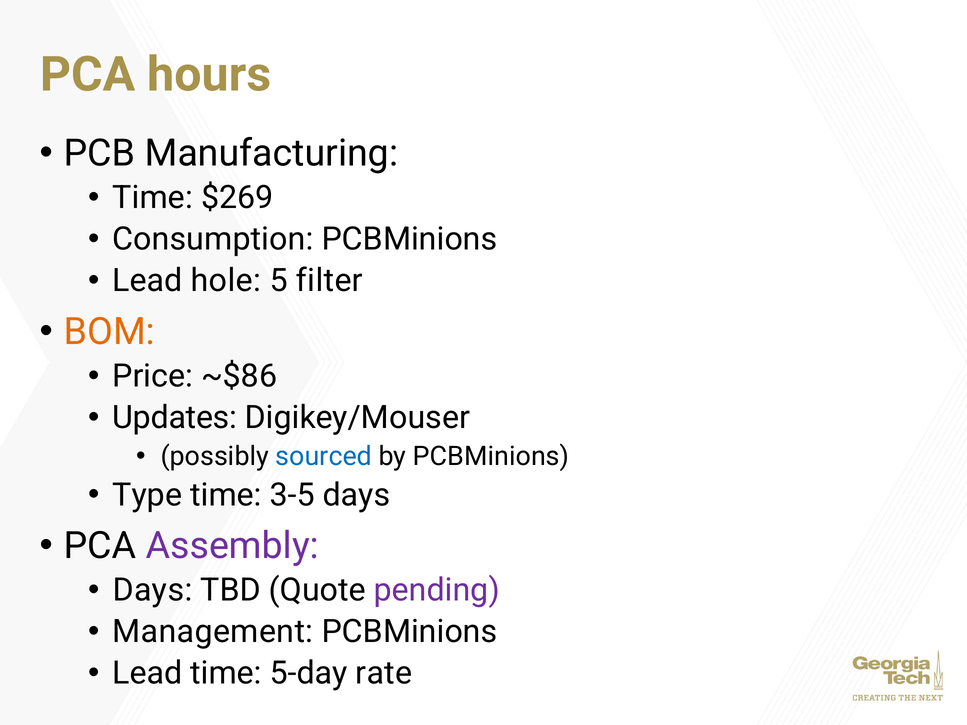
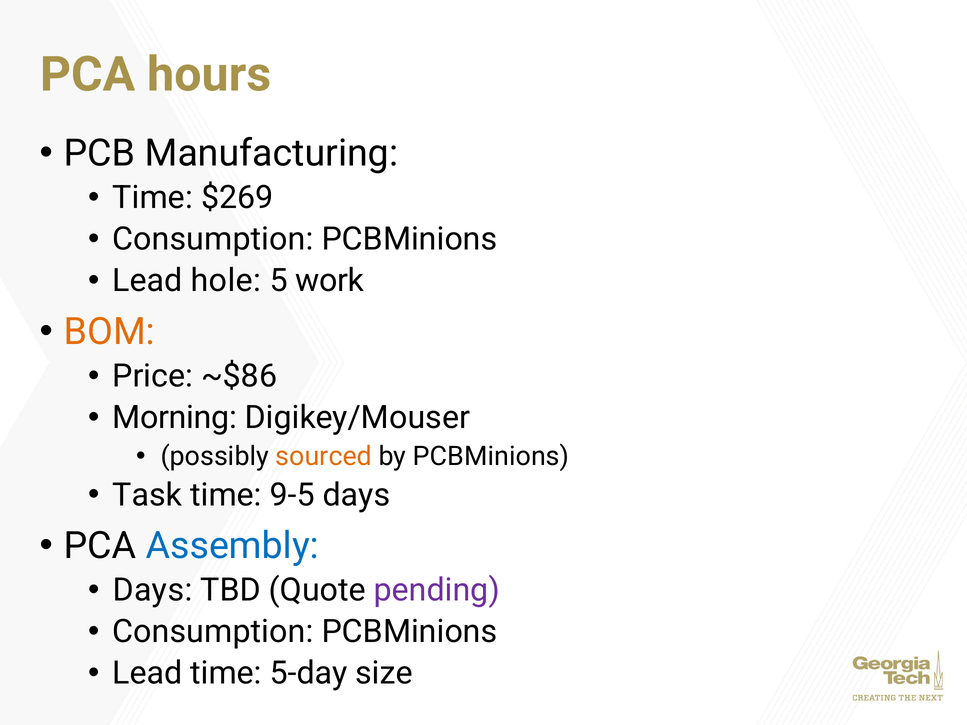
filter: filter -> work (330, 281)
Updates: Updates -> Morning (175, 418)
sourced colour: blue -> orange (324, 456)
Type: Type -> Task (147, 495)
3-5: 3-5 -> 9-5 (292, 495)
Assembly colour: purple -> blue (232, 546)
Management: Management -> Consumption (213, 632)
rate: rate -> size (384, 674)
